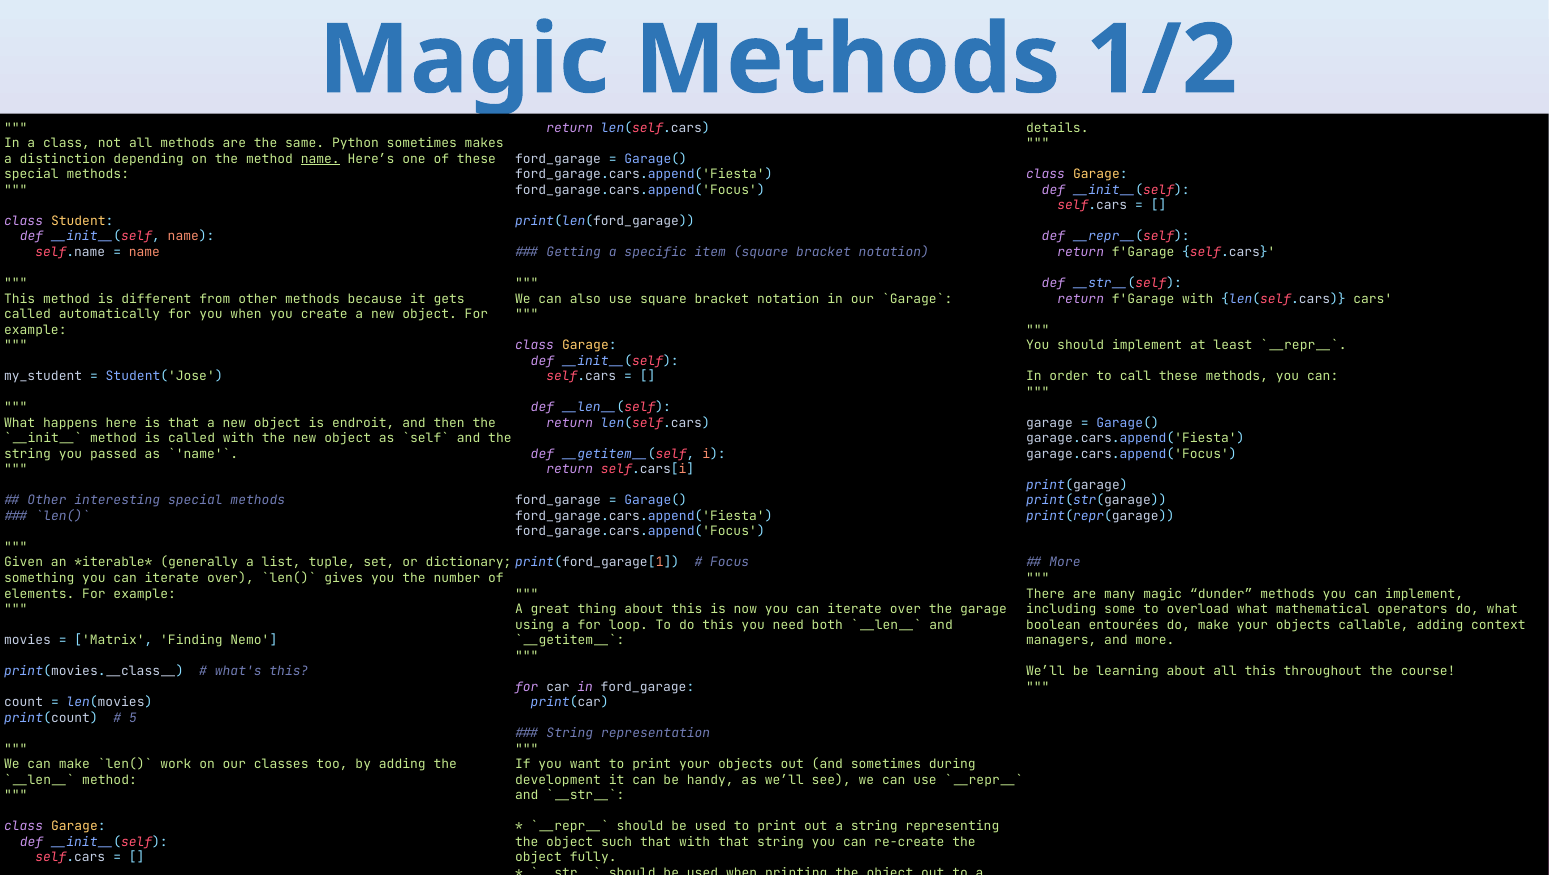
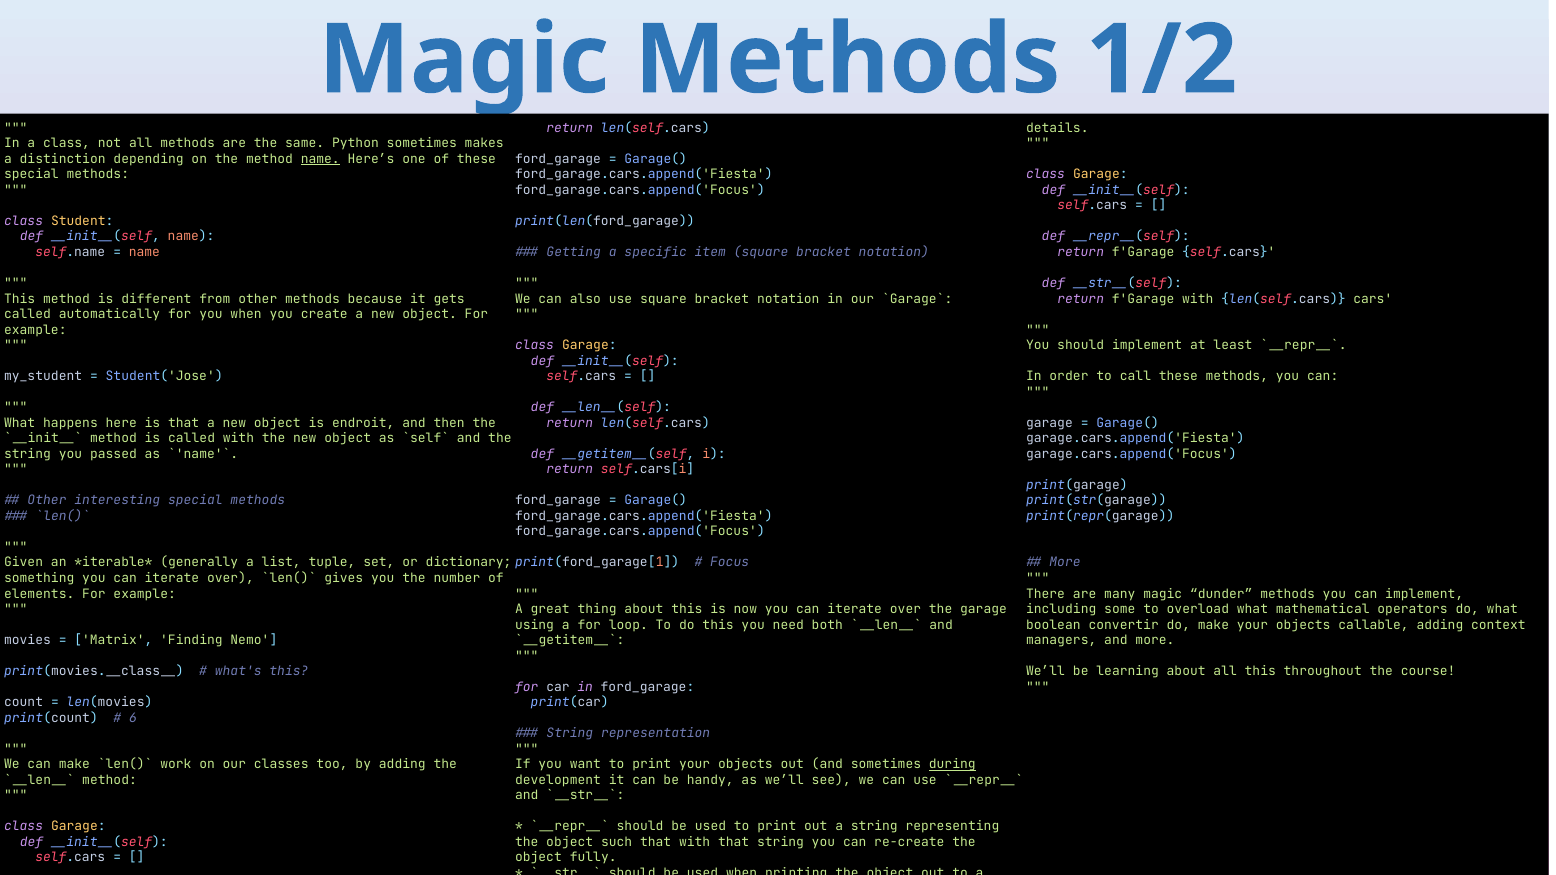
entourées: entourées -> convertir (1124, 625)
5: 5 -> 6 (133, 718)
during underline: none -> present (952, 765)
